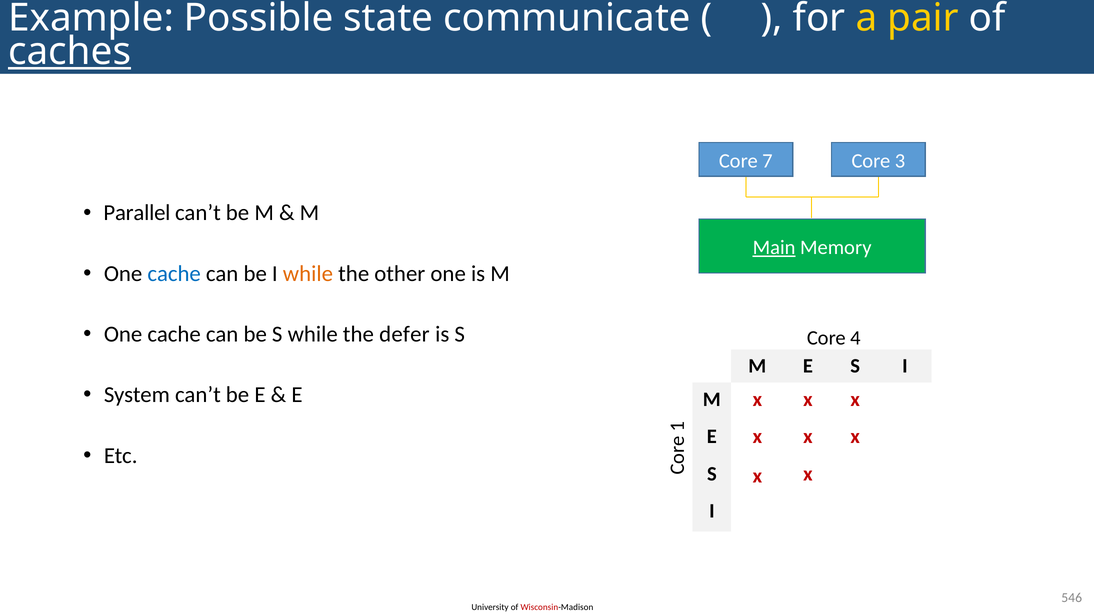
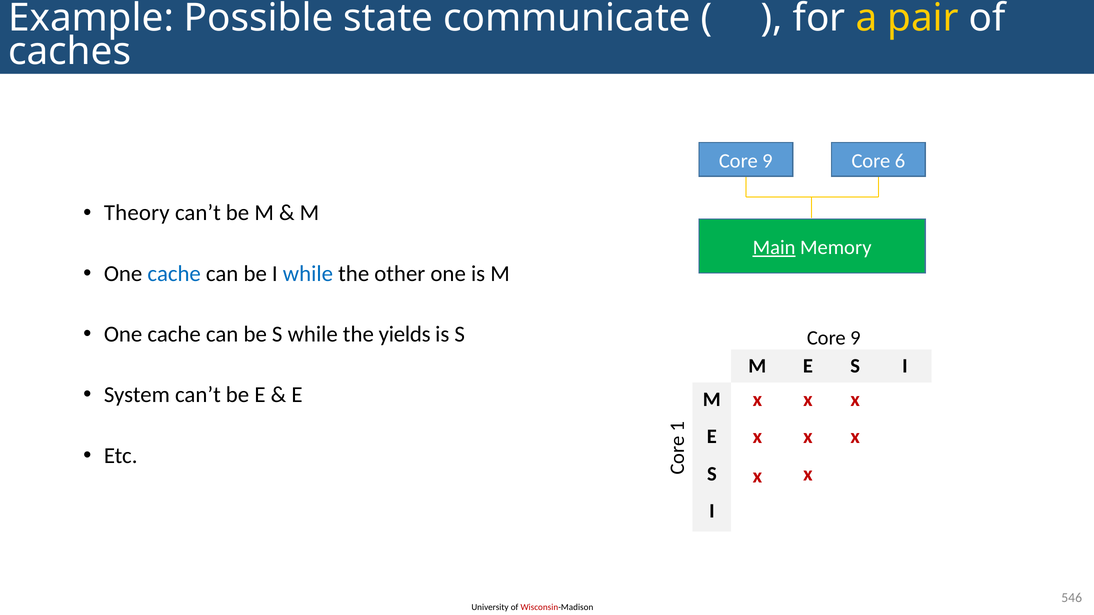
caches underline: present -> none (70, 52)
7: 7 -> 9 (767, 161)
3: 3 -> 6 (900, 161)
Parallel: Parallel -> Theory (137, 213)
while colour: orange -> blue (308, 274)
defer: defer -> yields (405, 334)
4: 4 -> 9 (855, 338)
